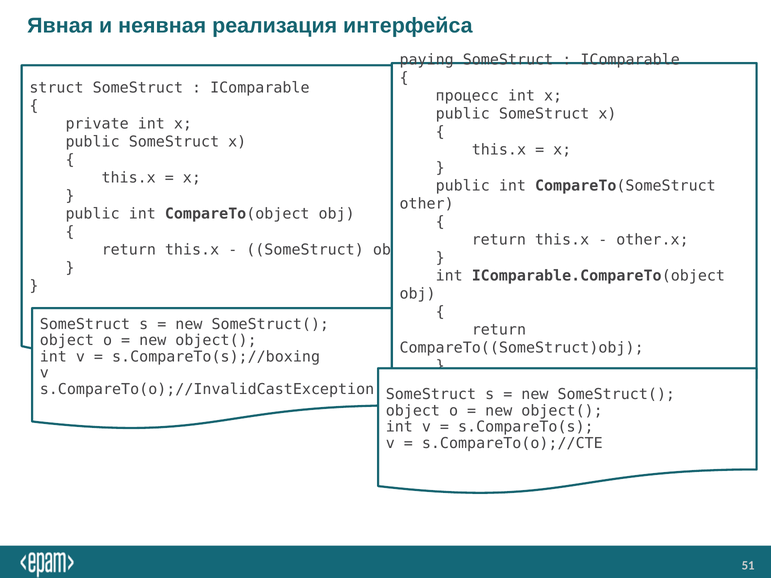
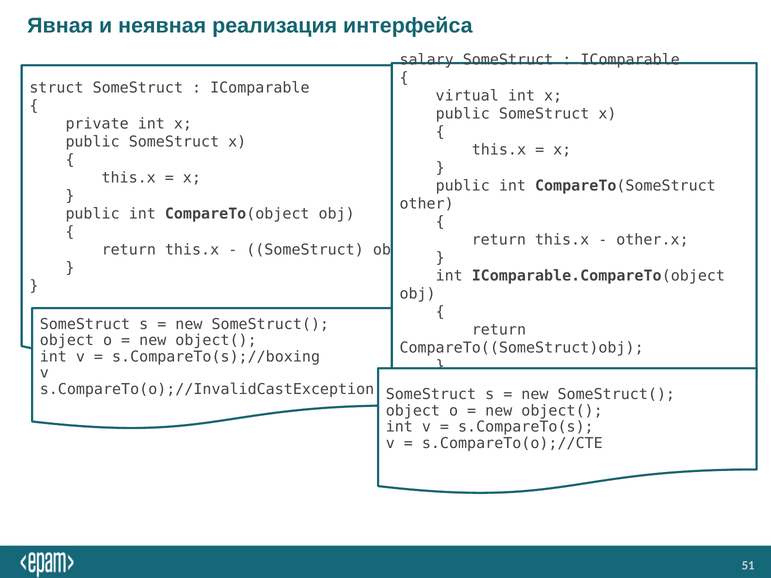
paying: paying -> salary (427, 60)
процесс: процесс -> virtual (467, 96)
